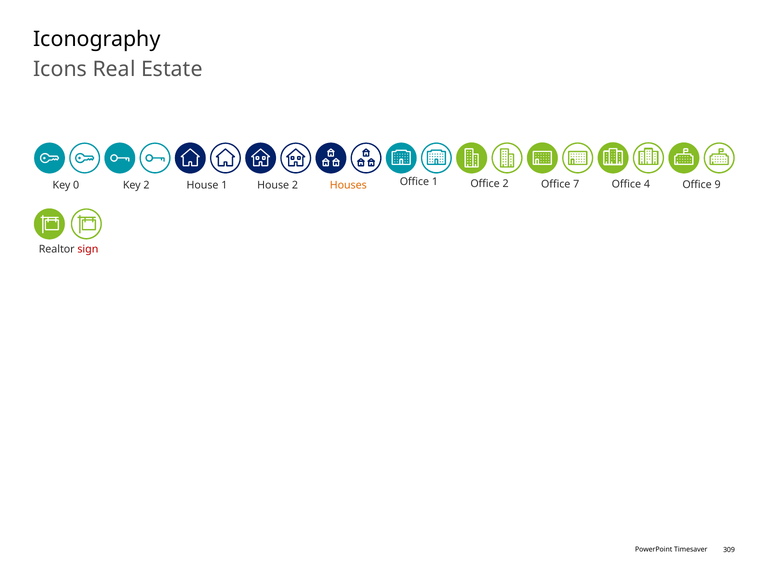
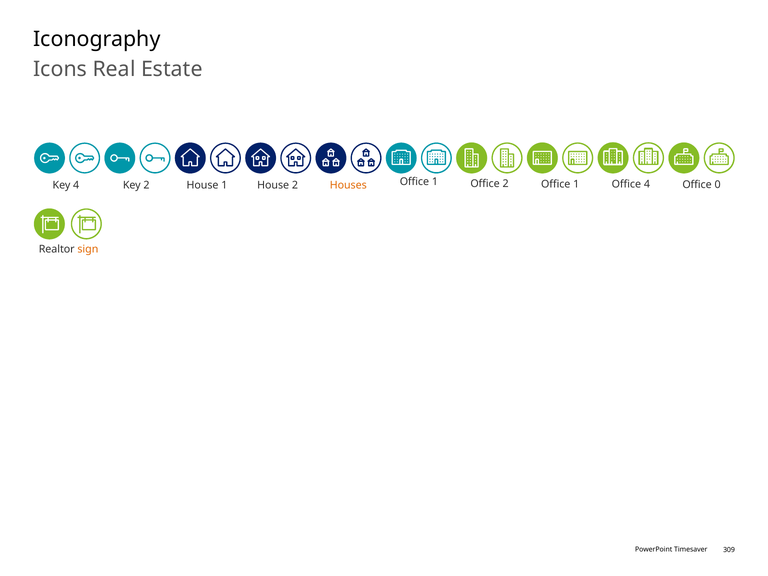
7: 7 -> 1 (576, 184)
Key 0: 0 -> 4 (76, 185)
9: 9 -> 0 (718, 185)
sign colour: red -> orange (88, 249)
